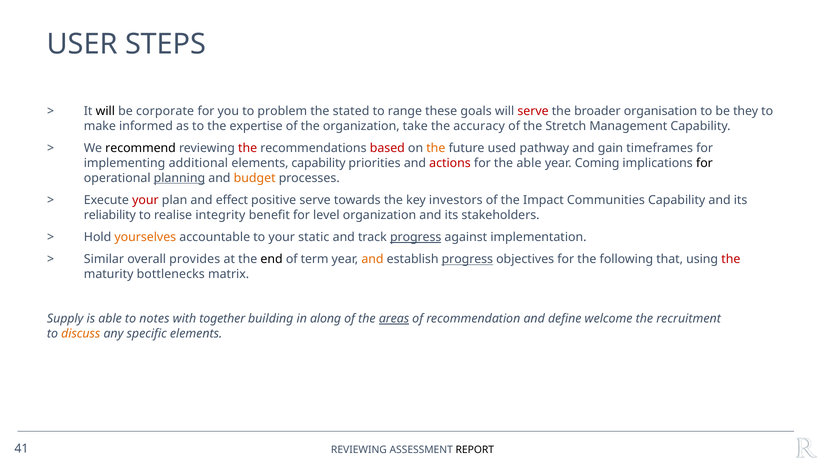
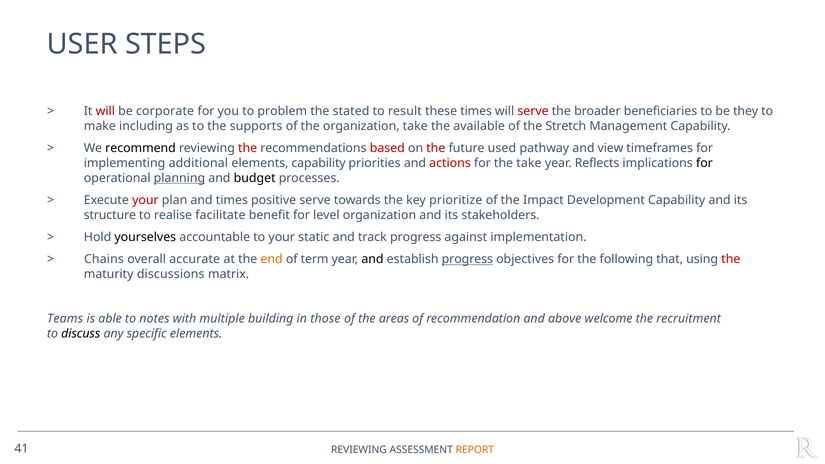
will colour: black -> red (105, 111)
range: range -> result (405, 111)
these goals: goals -> times (476, 111)
organisation: organisation -> beneficiaries (661, 111)
informed: informed -> including (146, 126)
expertise: expertise -> supports (256, 126)
accuracy: accuracy -> available (479, 126)
the colour: orange -> red (436, 148)
gain: gain -> view (611, 148)
the able: able -> take (529, 163)
Coming: Coming -> Reflects (597, 163)
budget colour: orange -> black (255, 178)
and effect: effect -> times (232, 200)
investors: investors -> prioritize (456, 200)
Communities: Communities -> Development (606, 200)
reliability: reliability -> structure (110, 215)
integrity: integrity -> facilitate (220, 215)
yourselves colour: orange -> black (145, 237)
progress underline: present -> none (416, 237)
Similar: Similar -> Chains (104, 259)
provides: provides -> accurate (195, 259)
end colour: black -> orange (272, 259)
and colour: orange -> black (372, 259)
bottlenecks: bottlenecks -> discussions (171, 274)
Supply: Supply -> Teams (65, 319)
together: together -> multiple (222, 319)
along: along -> those (325, 319)
areas underline: present -> none (394, 319)
define: define -> above (565, 319)
discuss colour: orange -> black (81, 333)
REPORT colour: black -> orange (475, 450)
